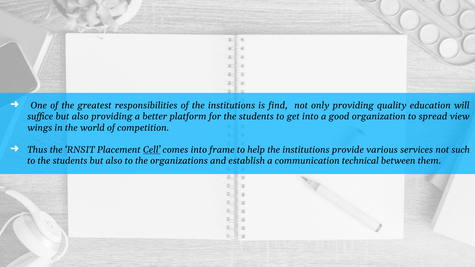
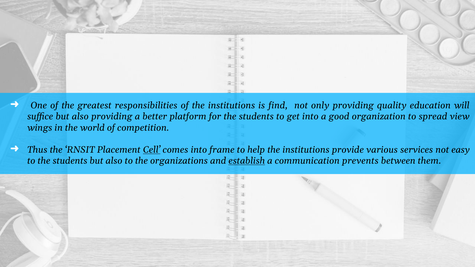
such: such -> easy (461, 150)
establish underline: none -> present (247, 161)
technical: technical -> prevents (360, 161)
